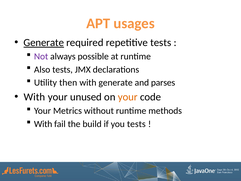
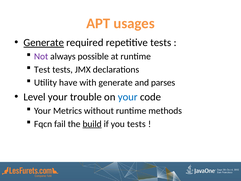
Also: Also -> Test (42, 69)
then: then -> have (68, 83)
With: With -> Level (35, 97)
unused: unused -> trouble (86, 97)
your colour: orange -> blue (128, 97)
With: With -> Fqcn (43, 124)
build underline: none -> present (92, 124)
